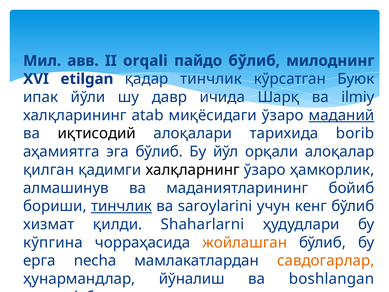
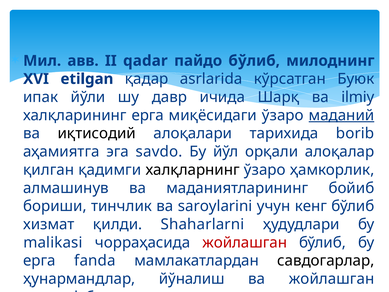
orqali: orqali -> qadar (145, 61)
қадар тинчлик: тинчлик -> asrlarida (211, 79)
халқларининг atab: atab -> ерга (148, 115)
эга бўлиб: бўлиб -> savdo (159, 152)
тинчлик underline: present -> none (121, 206)
кўпгина: кўпгина -> malikasi (53, 242)
жойлашган colour: orange -> red (245, 242)
necha: necha -> fanda (95, 261)
савдогарлар colour: orange -> black (326, 261)
ва boshlangan: boshlangan -> жойлашган (332, 279)
